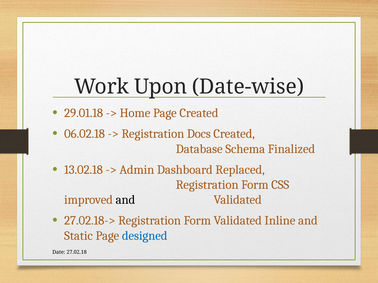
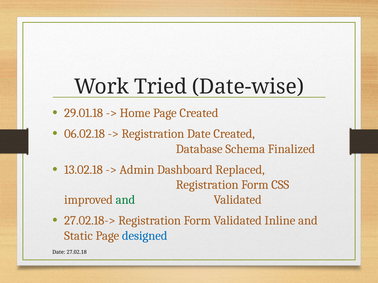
Upon: Upon -> Tried (161, 87)
Registration Docs: Docs -> Date (199, 134)
and colour: black -> green (125, 200)
